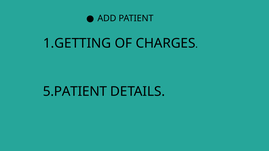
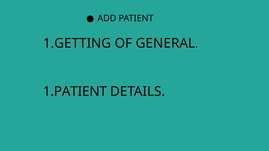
CHARGES: CHARGES -> GENERAL (165, 43)
5.PATIENT: 5.PATIENT -> 1.PATIENT (75, 92)
